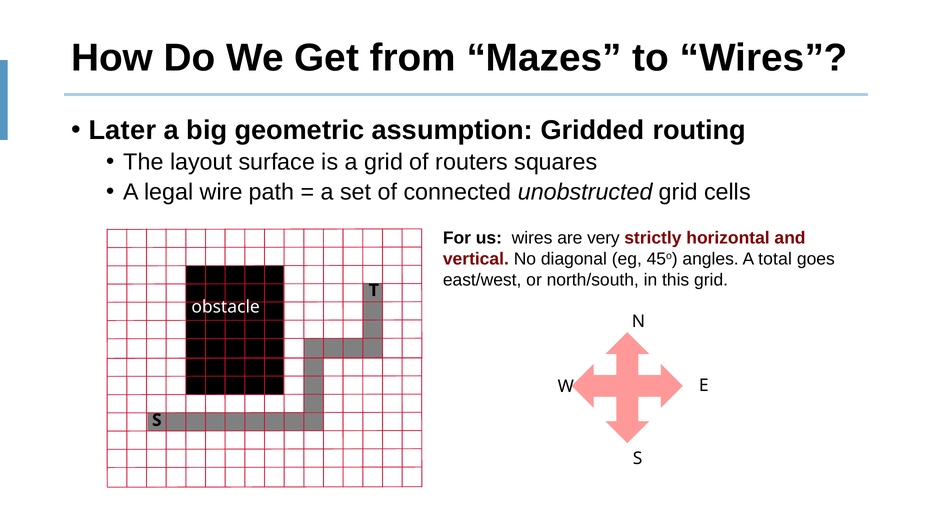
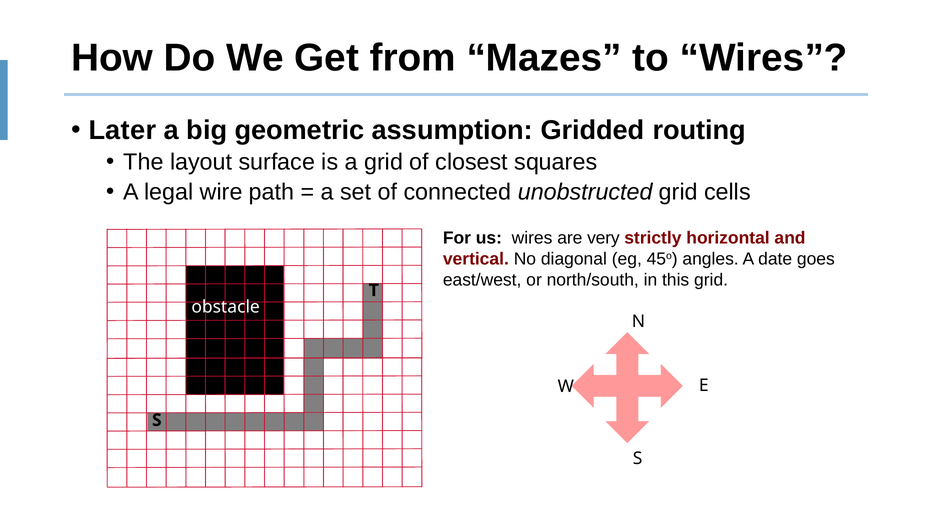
routers: routers -> closest (472, 162)
total: total -> date (775, 259)
